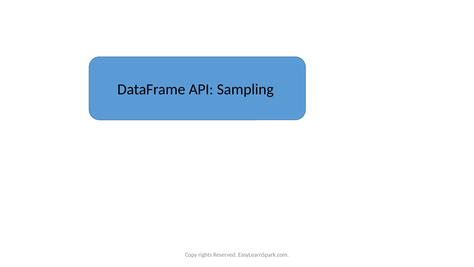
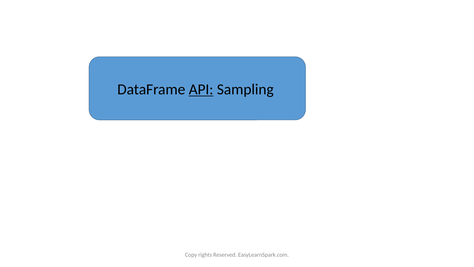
API underline: none -> present (201, 89)
